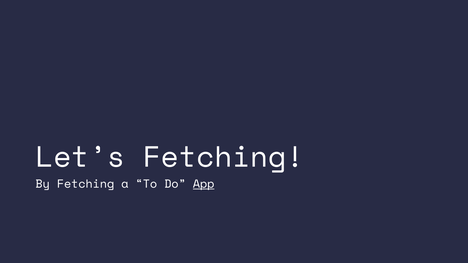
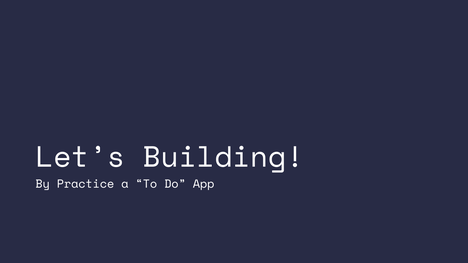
Let’s Fetching: Fetching -> Building (223, 157)
By Fetching: Fetching -> Practice (86, 184)
App underline: present -> none (204, 184)
